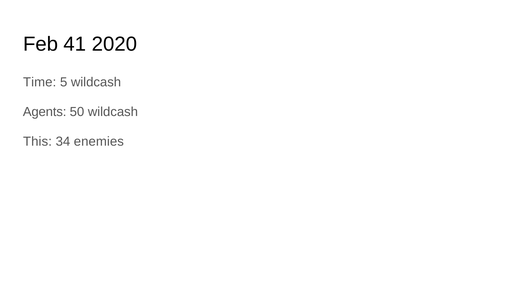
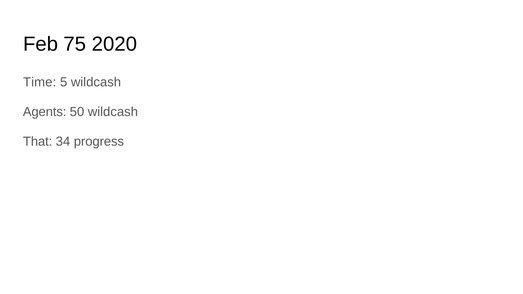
41: 41 -> 75 (75, 44)
This: This -> That (38, 142)
enemies: enemies -> progress (99, 142)
